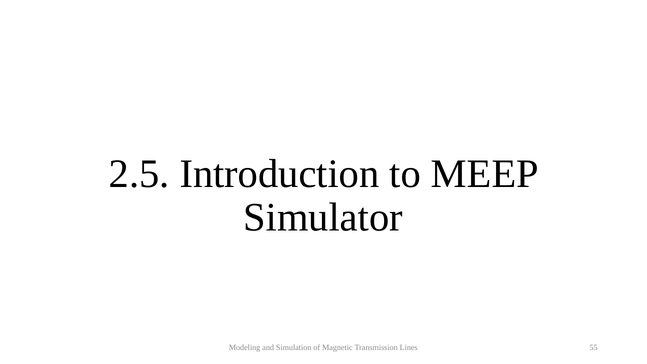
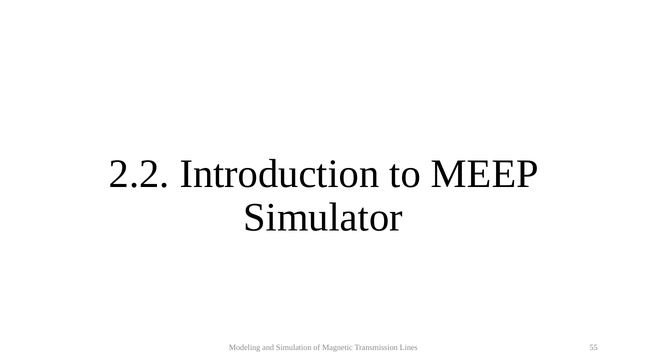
2.5: 2.5 -> 2.2 (139, 174)
